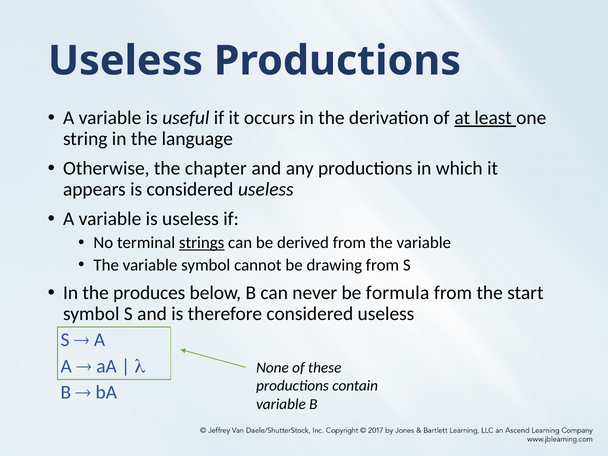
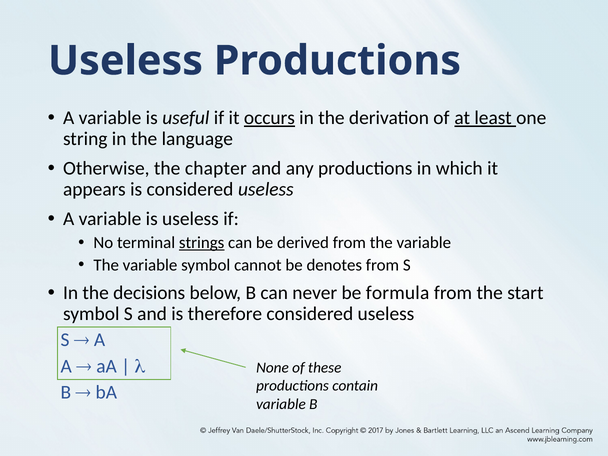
occurs underline: none -> present (269, 118)
drawing: drawing -> denotes (334, 265)
produces: produces -> decisions (149, 293)
